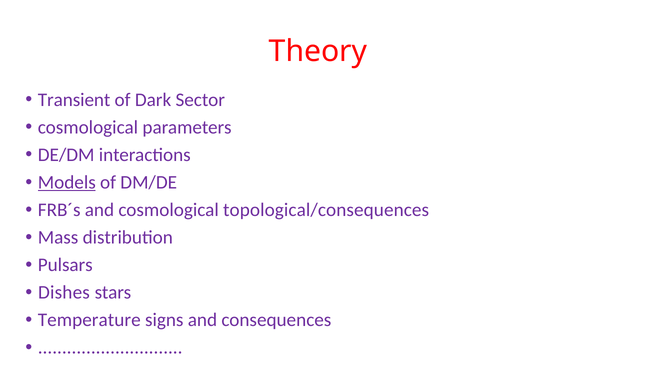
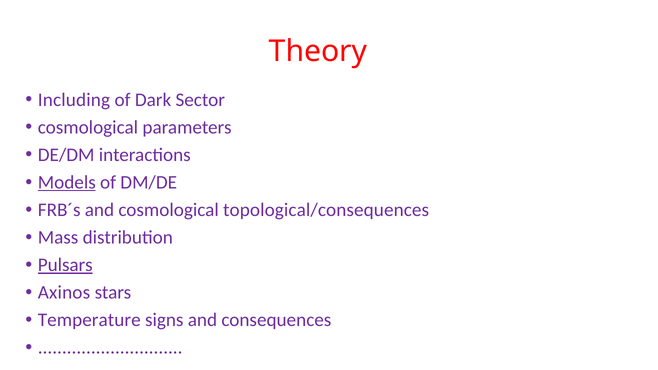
Transient: Transient -> Including (74, 100)
Pulsars underline: none -> present (65, 265)
Dishes: Dishes -> Axinos (64, 293)
